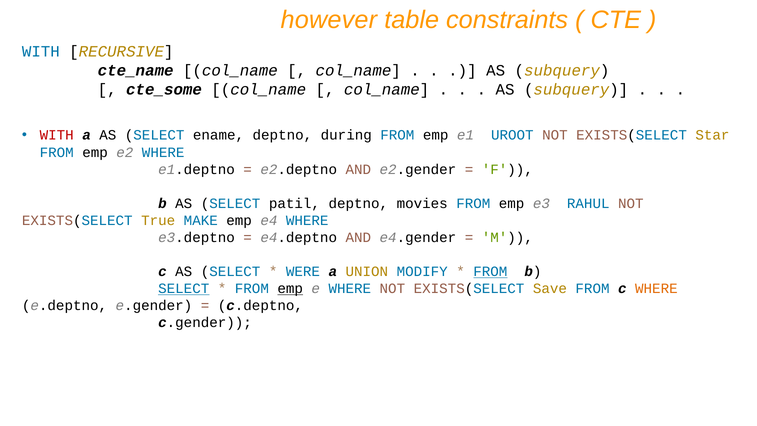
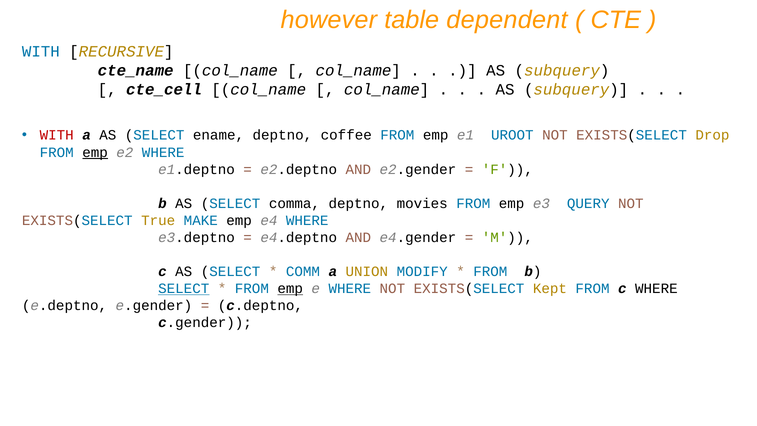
constraints: constraints -> dependent (507, 20)
cte_some: cte_some -> cte_cell (164, 89)
during: during -> coffee (346, 135)
Star: Star -> Drop (712, 135)
emp underline: none -> present (95, 152)
patil: patil -> comma (294, 203)
RAHUL: RAHUL -> QUERY (588, 203)
WERE: WERE -> COMM (303, 271)
FROM underline: present -> none (490, 271)
Save: Save -> Kept (550, 289)
WHERE colour: orange -> black (656, 289)
